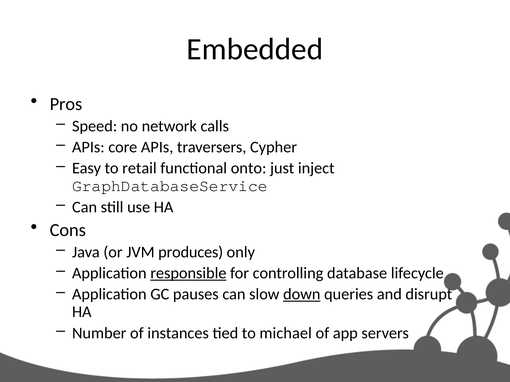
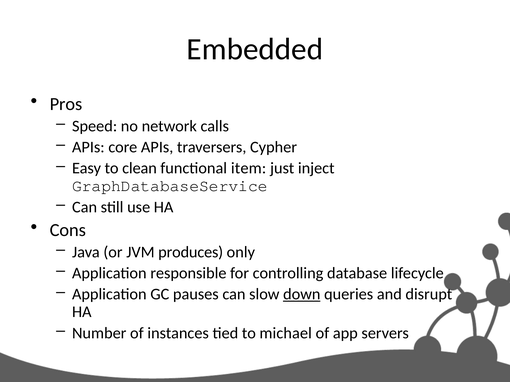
retail: retail -> clean (140, 168)
onto: onto -> item (249, 168)
responsible underline: present -> none (188, 274)
